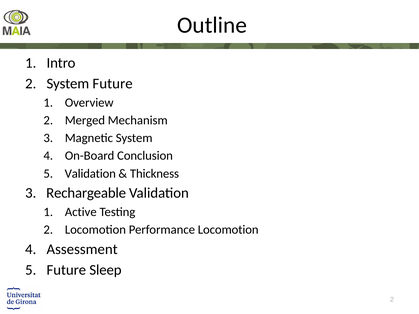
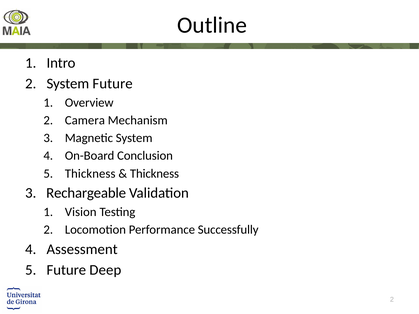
Merged: Merged -> Camera (85, 120)
Validation: Validation -> Thickness (90, 174)
Active: Active -> Vision (81, 212)
Performance Locomotion: Locomotion -> Successfully (228, 230)
Sleep: Sleep -> Deep (105, 270)
